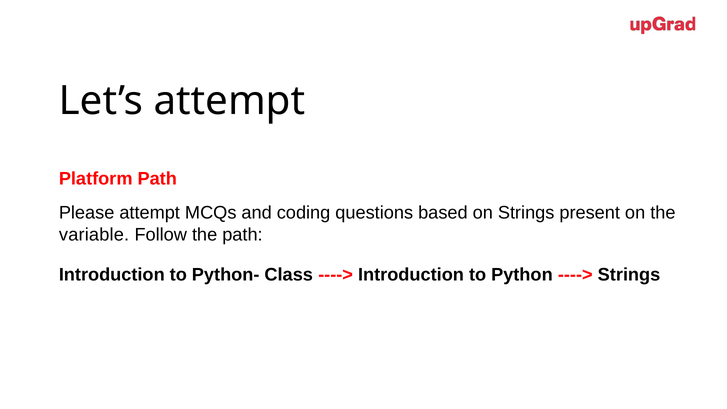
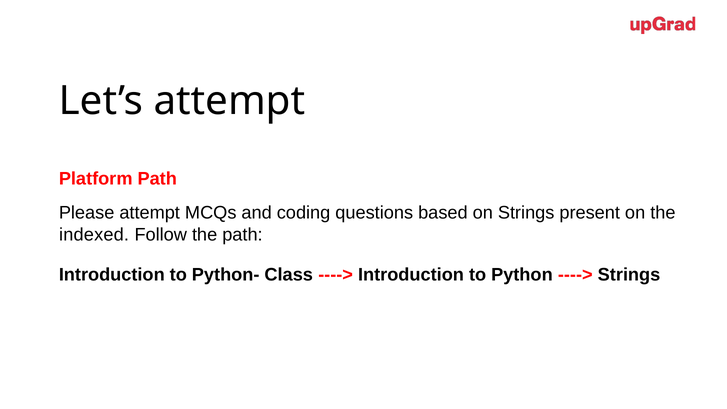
variable: variable -> indexed (94, 235)
